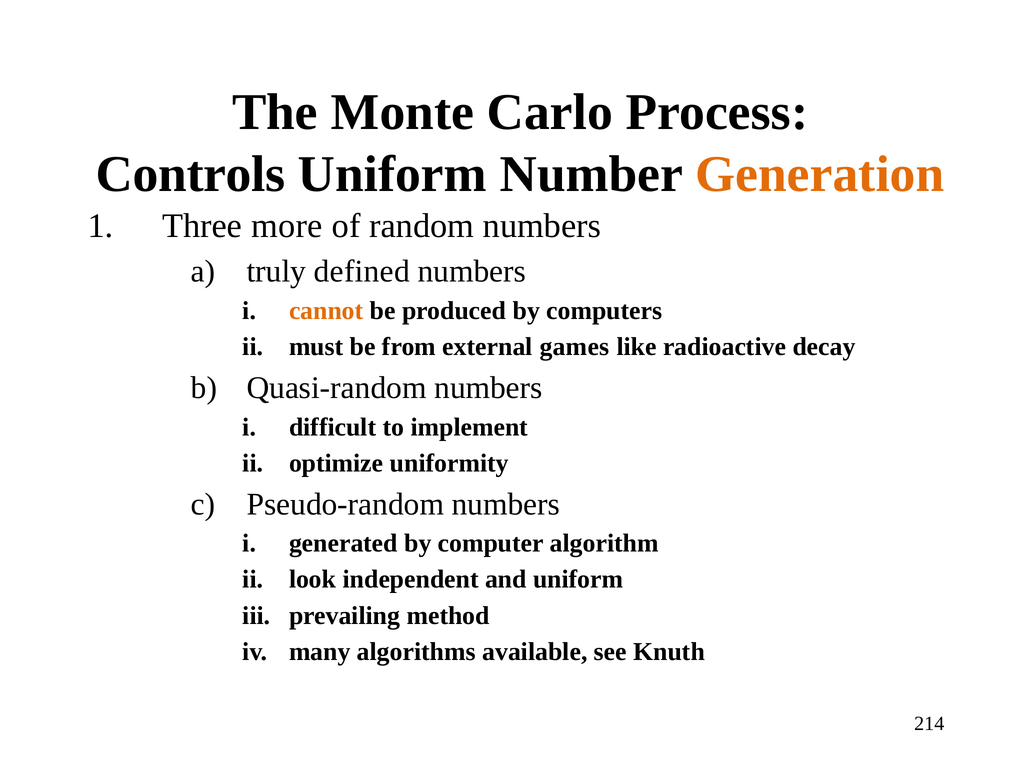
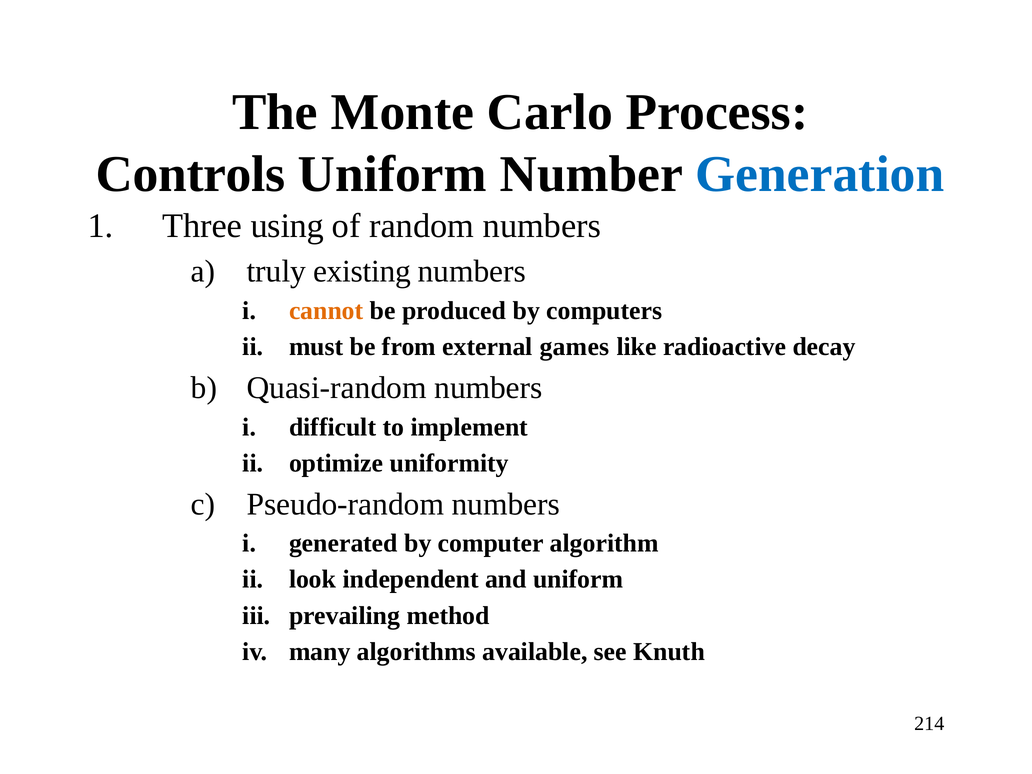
Generation colour: orange -> blue (820, 174)
more: more -> using (287, 226)
defined: defined -> existing (362, 271)
